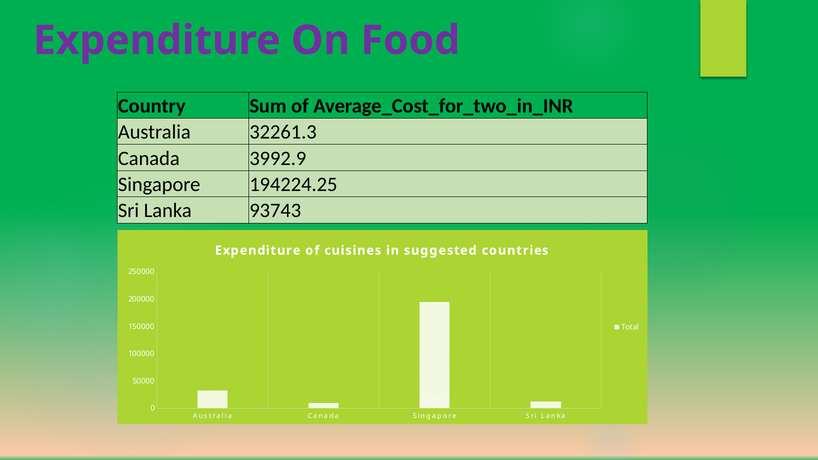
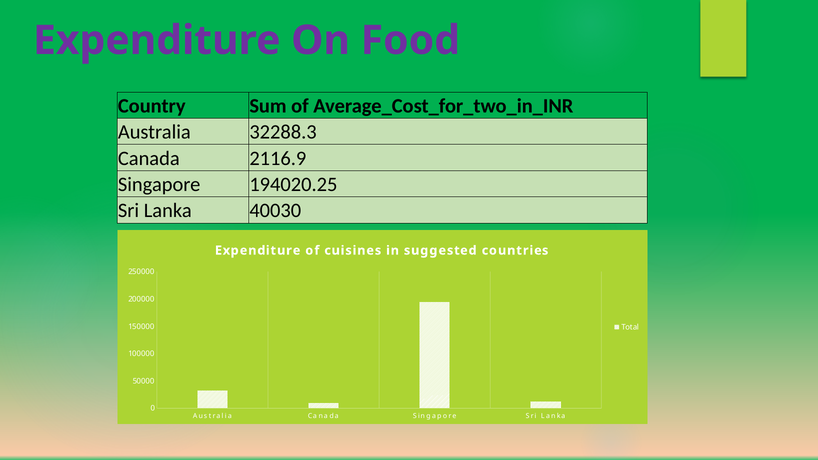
32261.3: 32261.3 -> 32288.3 (283, 132)
3992.9: 3992.9 -> 2116.9 (278, 158)
194224.25: 194224.25 -> 194020.25 (293, 185)
93743: 93743 -> 40030 (275, 211)
